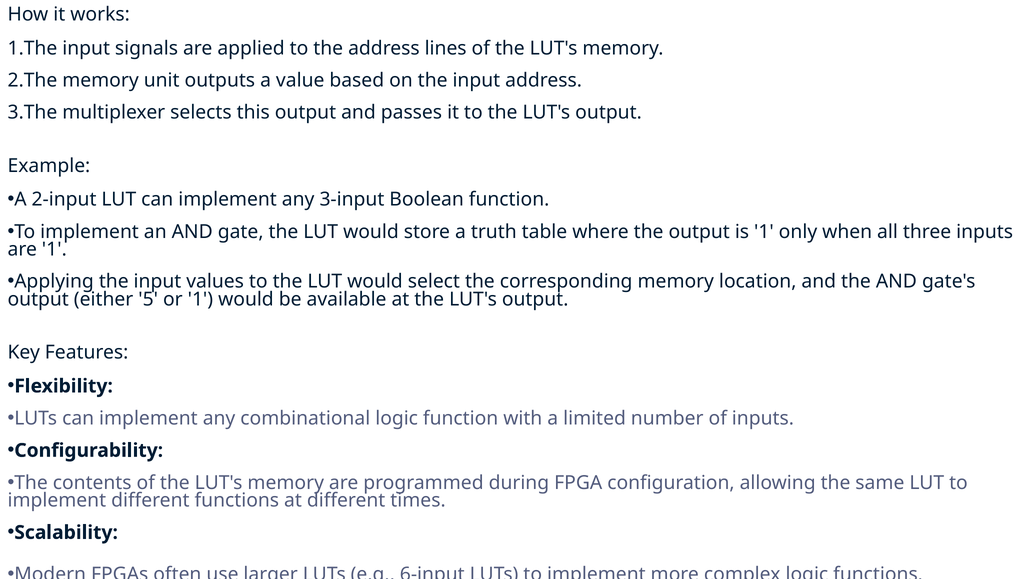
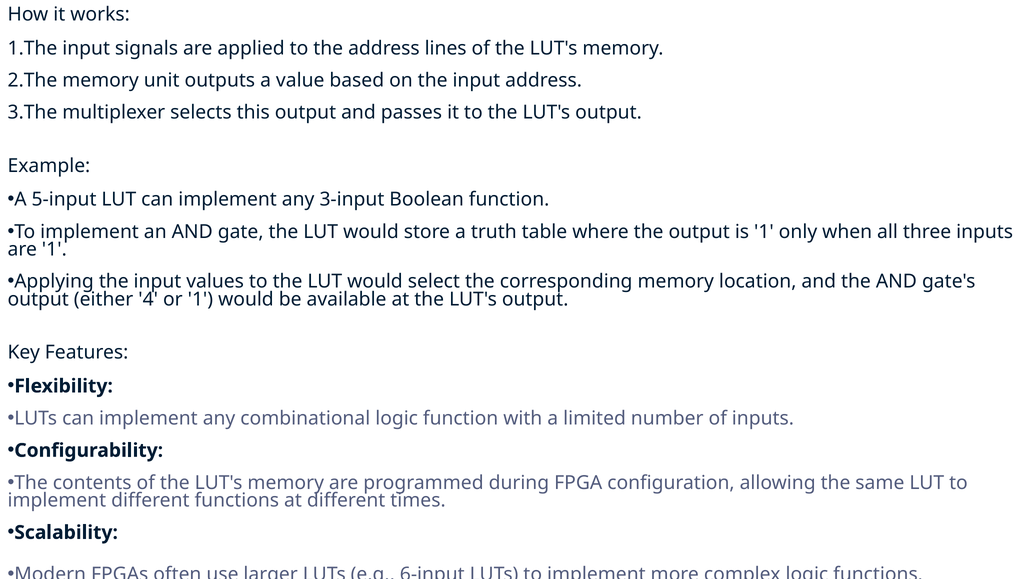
2-input: 2-input -> 5-input (64, 200)
5: 5 -> 4 (148, 299)
